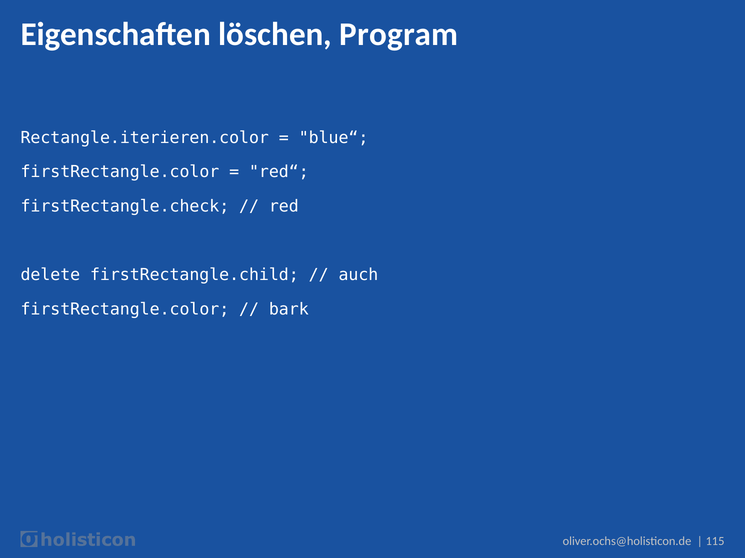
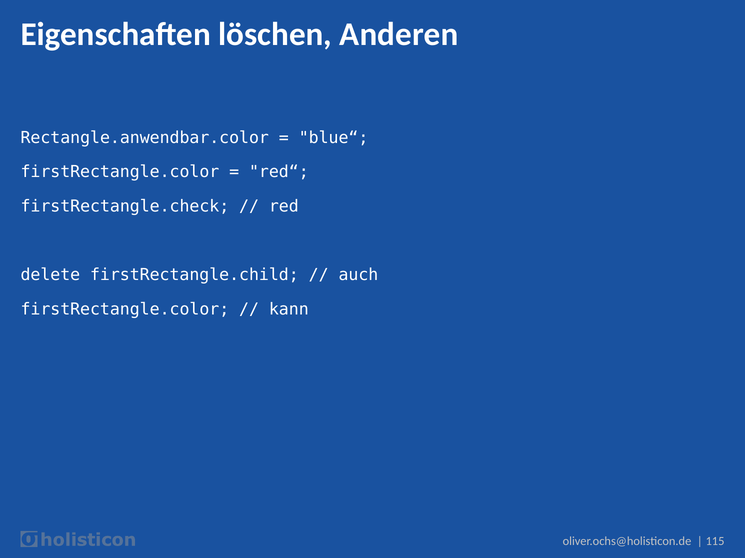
Program: Program -> Anderen (399, 35)
Rectangle.iterieren.color: Rectangle.iterieren.color -> Rectangle.anwendbar.color (145, 138)
bark: bark -> kann (289, 310)
